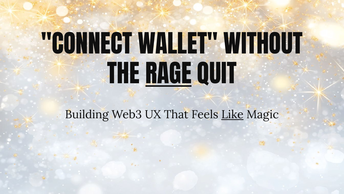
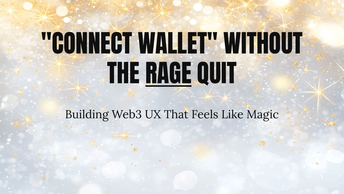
Like underline: present -> none (232, 114)
